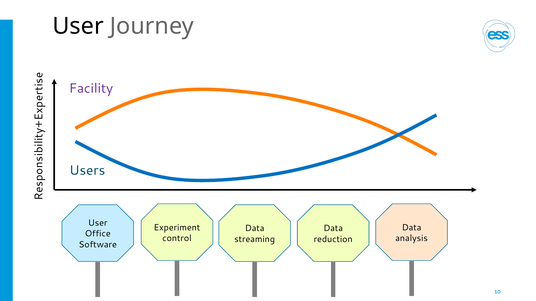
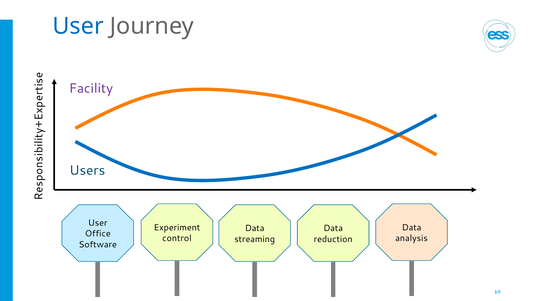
User colour: black -> blue (78, 26)
